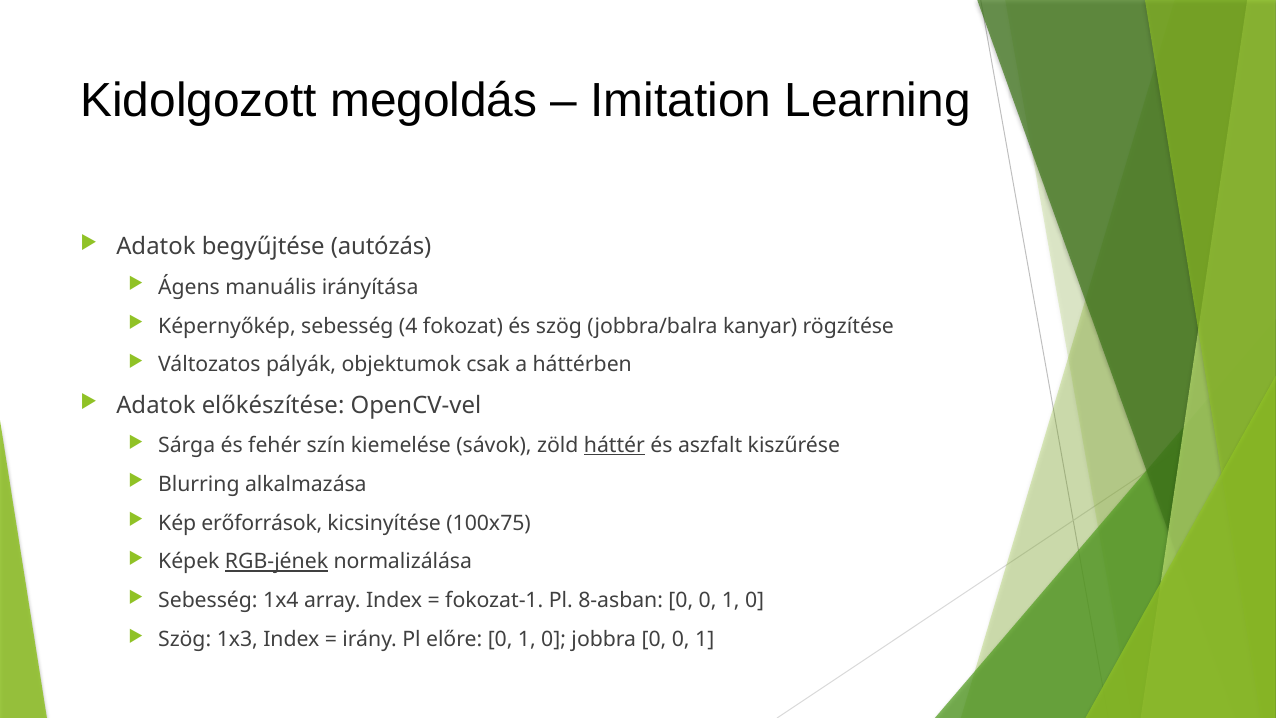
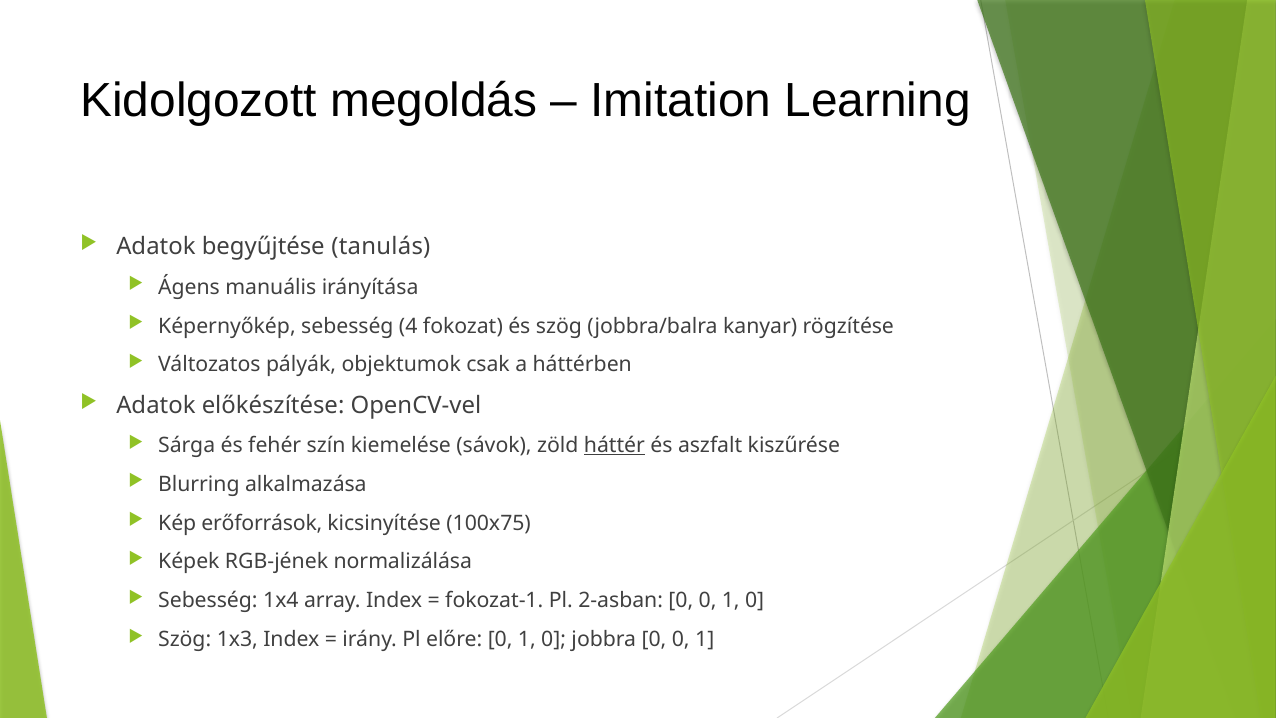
autózás: autózás -> tanulás (381, 247)
RGB-jének underline: present -> none (277, 562)
8-asban: 8-asban -> 2-asban (621, 601)
